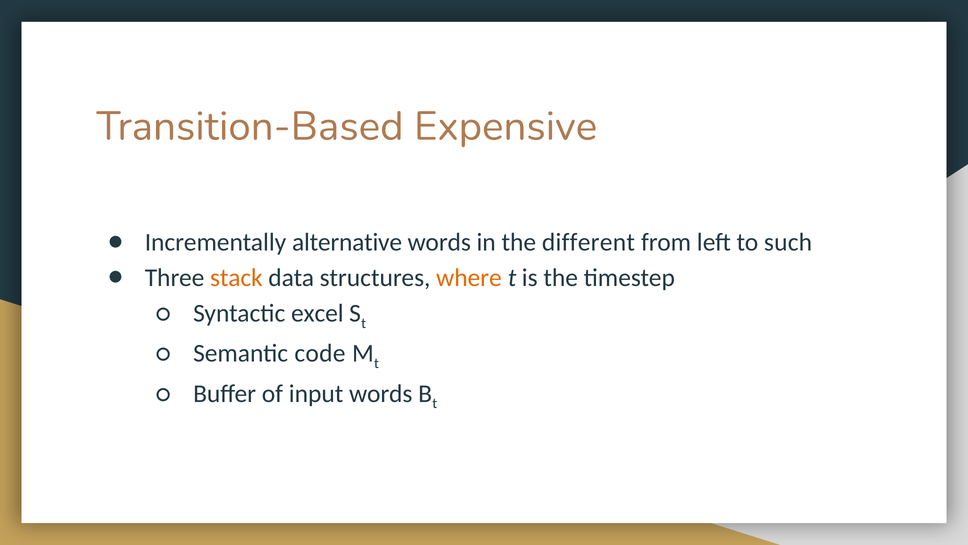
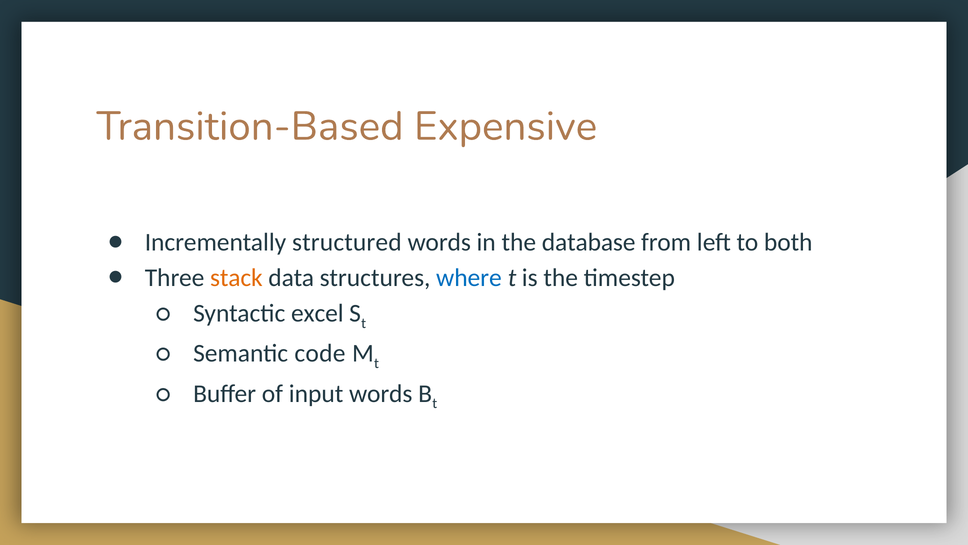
alternative: alternative -> structured (347, 242)
different: different -> database (589, 242)
such: such -> both (788, 242)
where colour: orange -> blue (469, 277)
